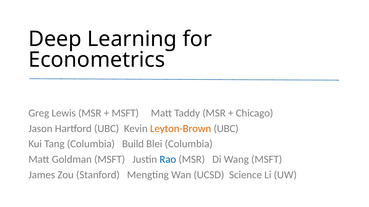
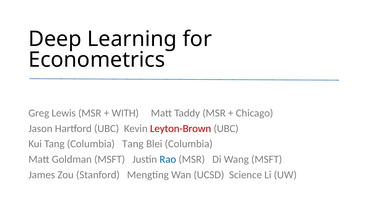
MSFT: MSFT -> WITH (125, 113)
Leyton-Brown colour: orange -> red (181, 129)
Columbia Build: Build -> Tang (133, 144)
